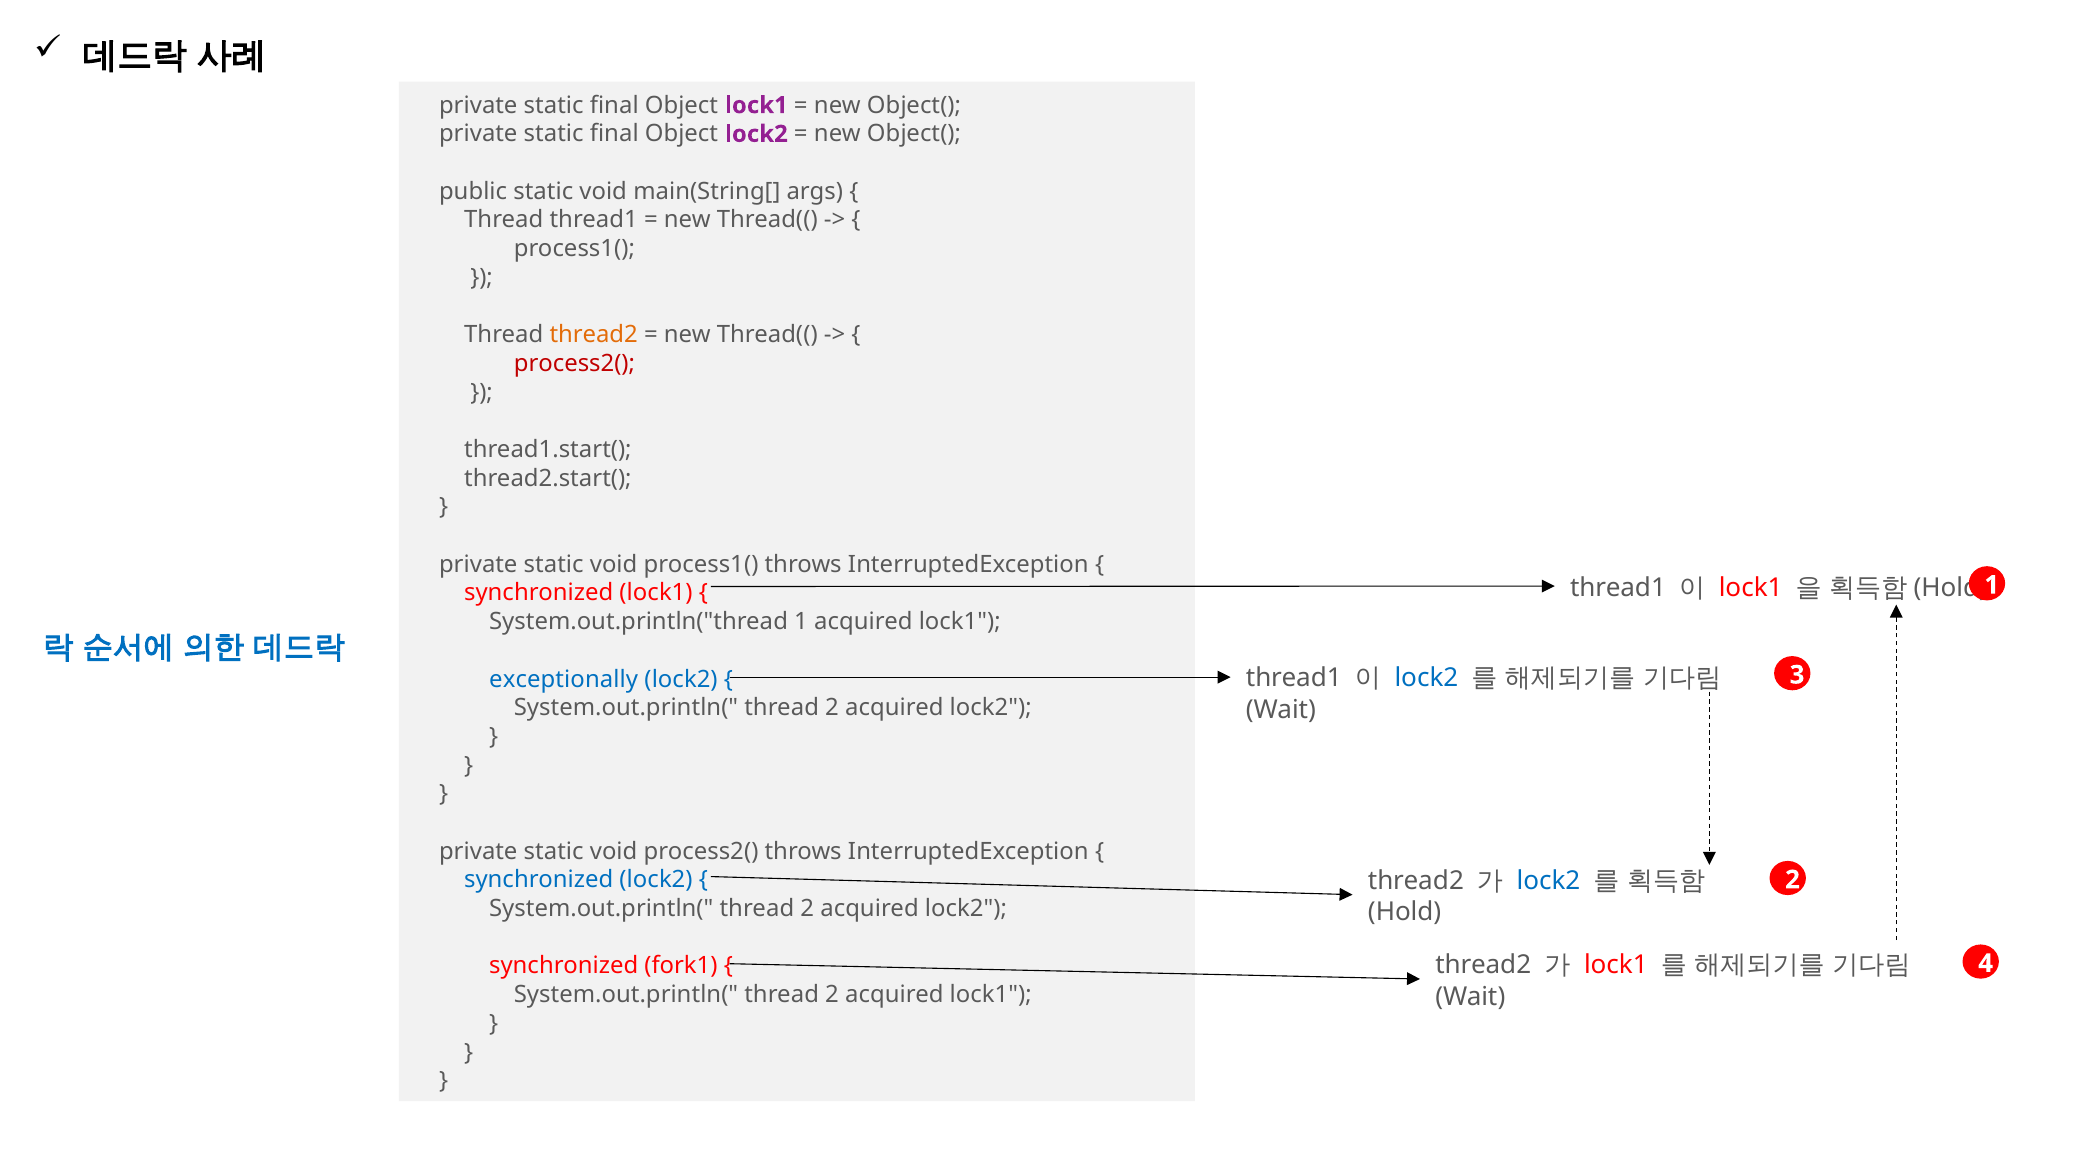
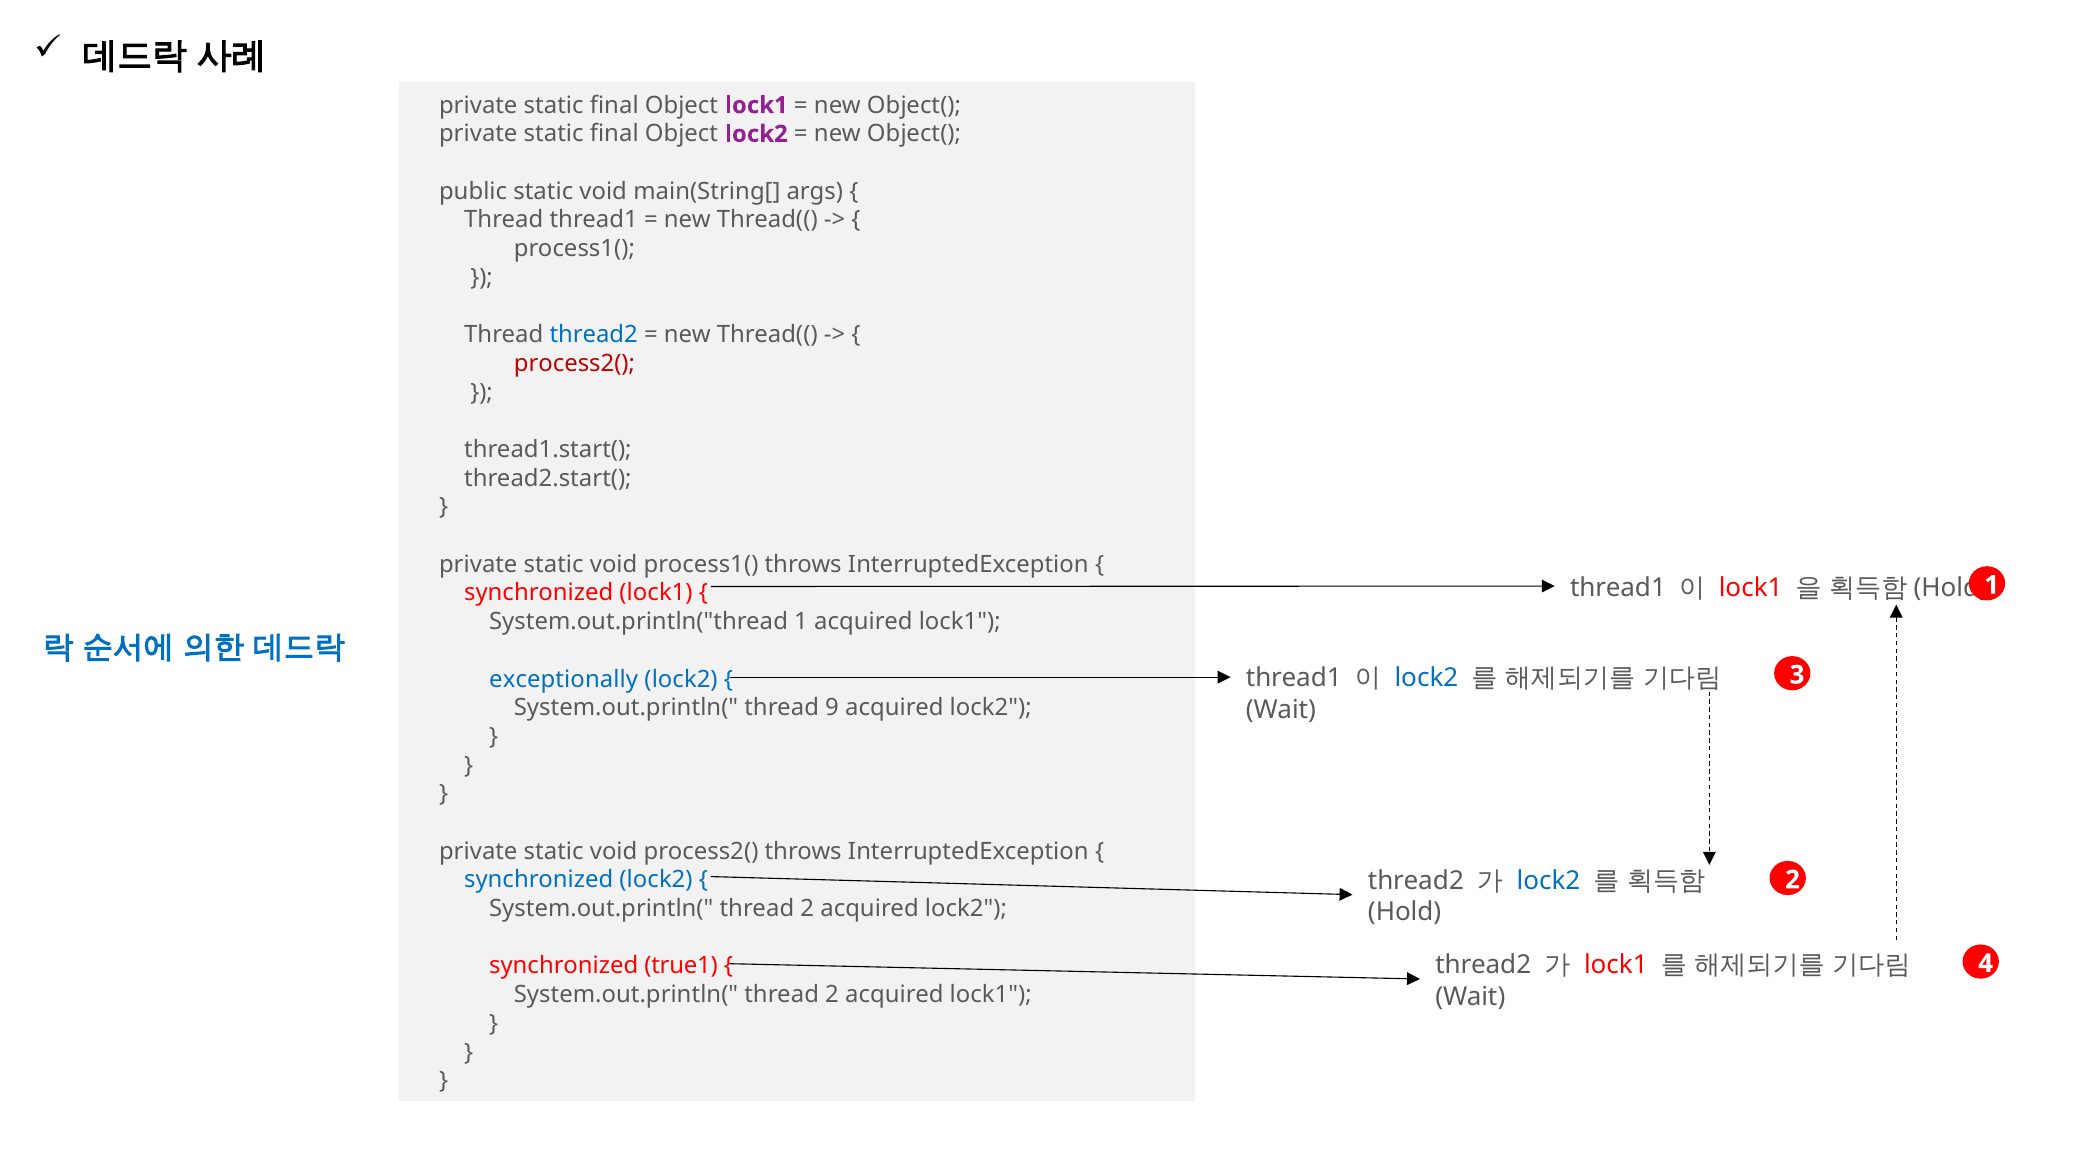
thread2 colour: orange -> blue (594, 335)
2: 2 -> 9 (832, 708)
fork1: fork1 -> true1 (681, 966)
